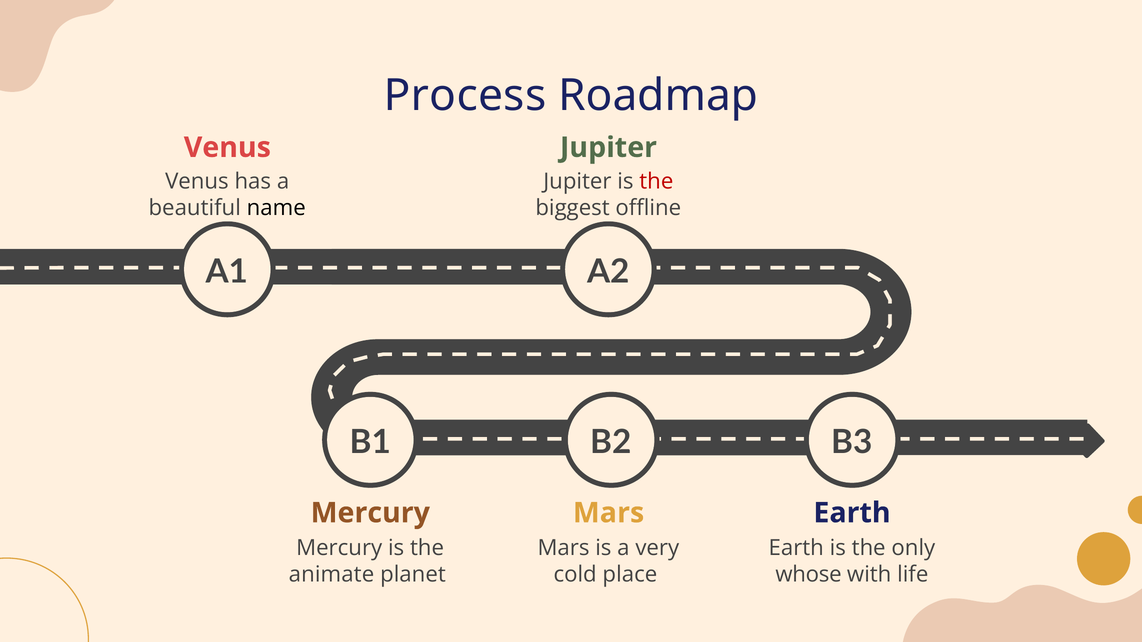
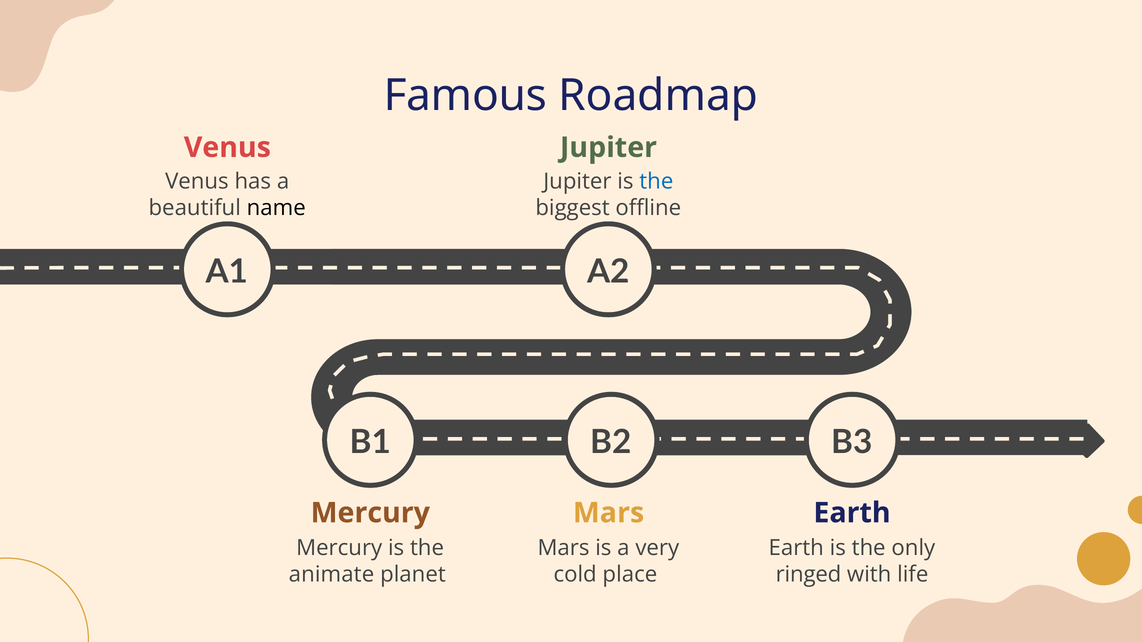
Process: Process -> Famous (465, 96)
the colour: red -> blue (656, 181)
whose: whose -> ringed (808, 575)
